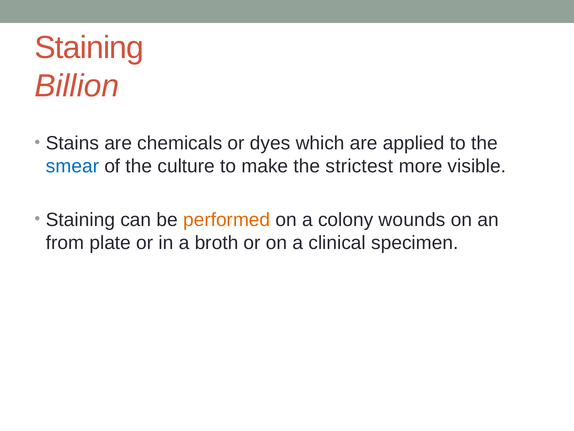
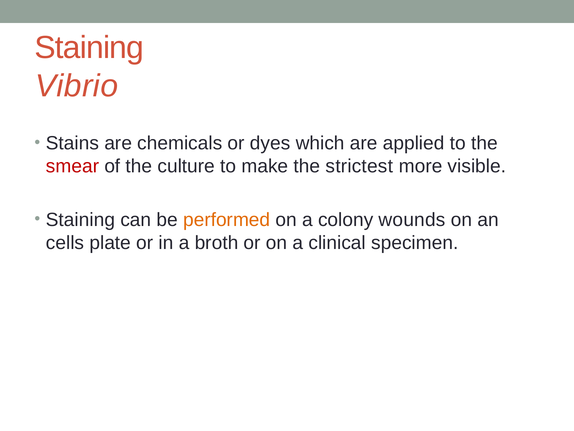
Billion: Billion -> Vibrio (77, 86)
smear colour: blue -> red (72, 166)
from: from -> cells (65, 242)
